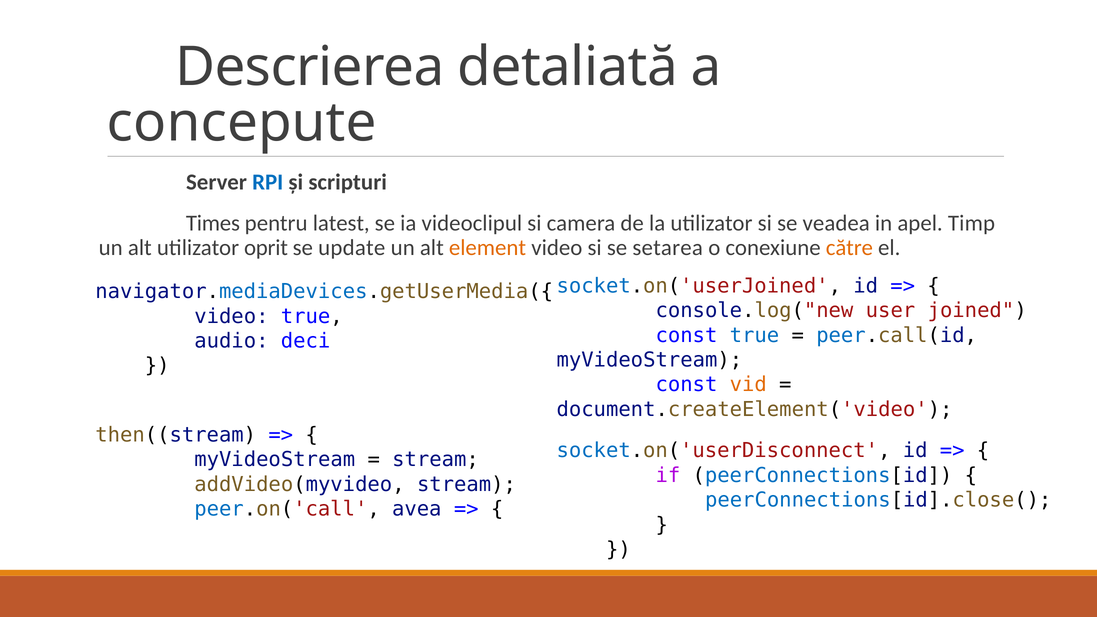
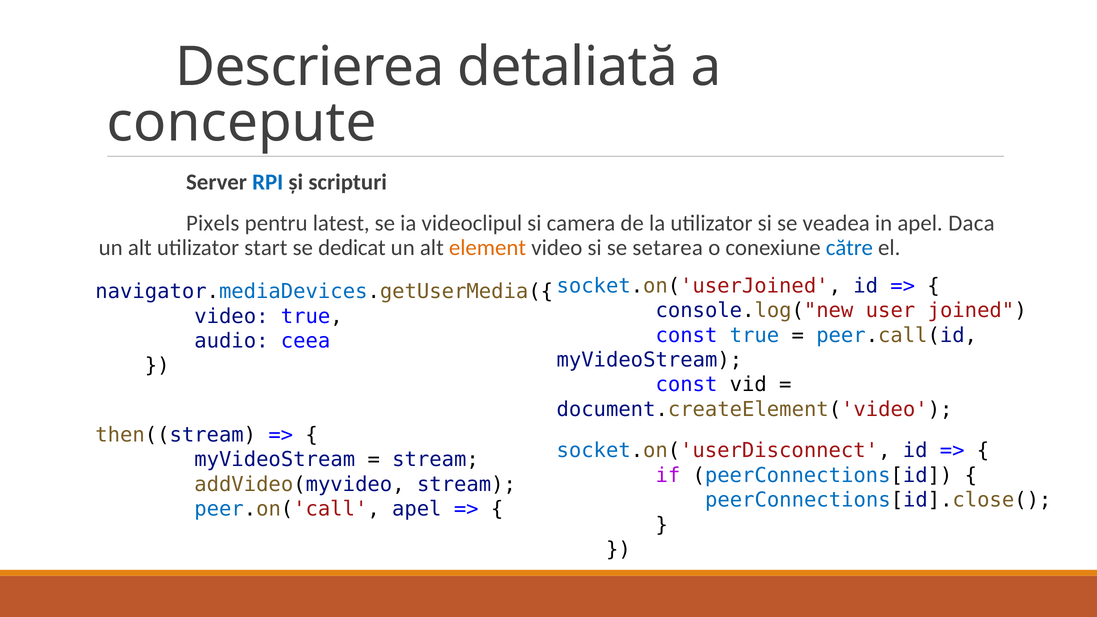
Times: Times -> Pixels (213, 223)
Timp: Timp -> Daca (971, 223)
oprit: oprit -> start (266, 248)
update: update -> dedicat (352, 248)
către colour: orange -> blue (849, 248)
deci: deci -> ceea (306, 341)
vid colour: orange -> black (748, 385)
peer.on('call avea: avea -> apel (417, 509)
